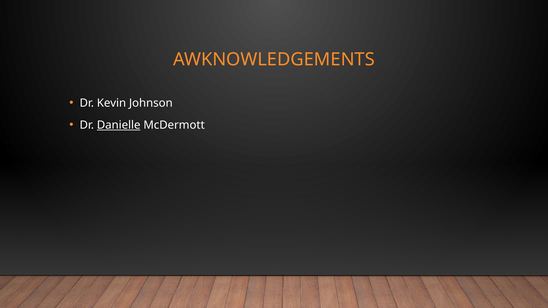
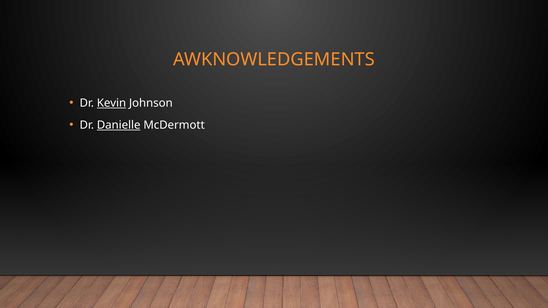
Kevin underline: none -> present (111, 103)
